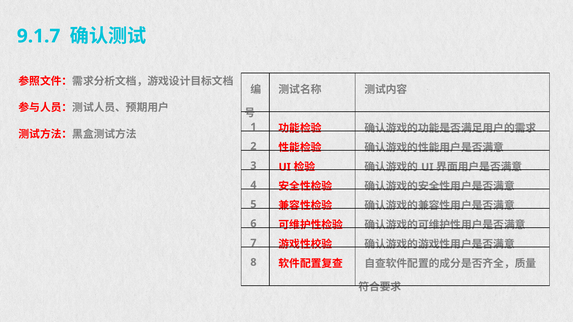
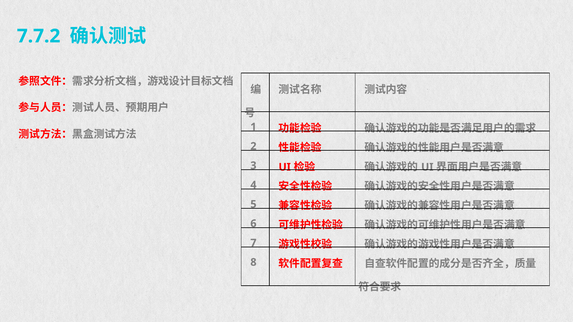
9.1.7: 9.1.7 -> 7.7.2 (39, 36)
